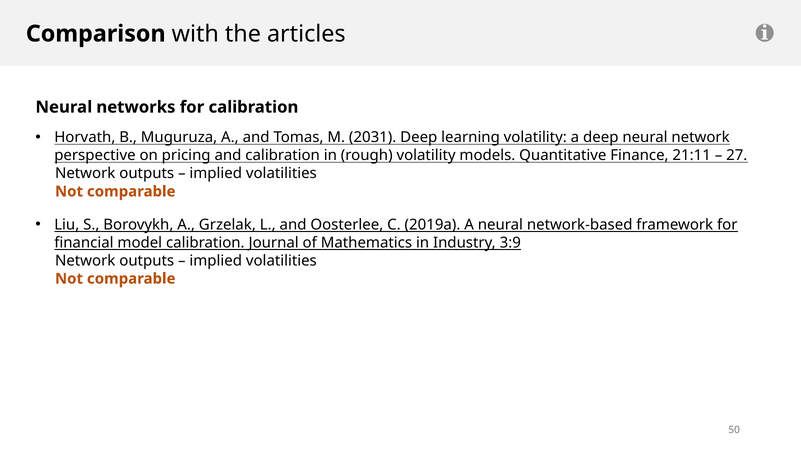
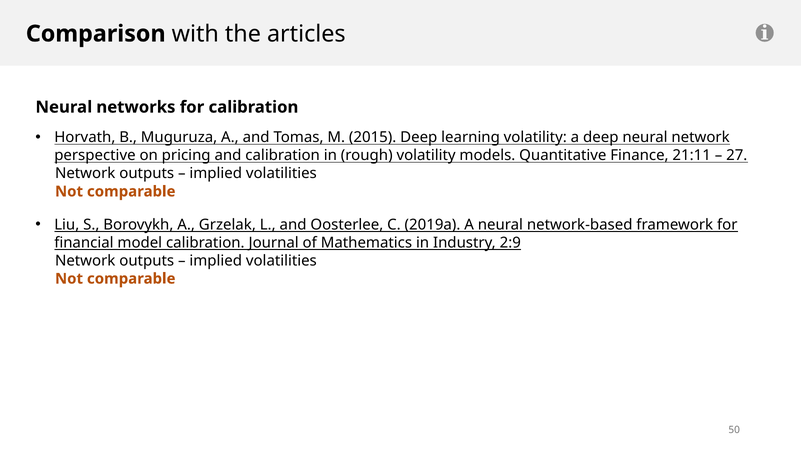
2031: 2031 -> 2015 (373, 137)
3:9: 3:9 -> 2:9 (510, 242)
